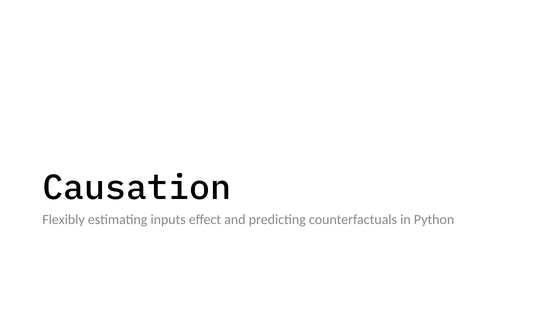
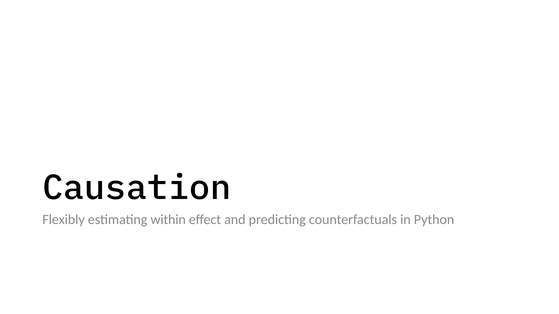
inputs: inputs -> within (168, 220)
